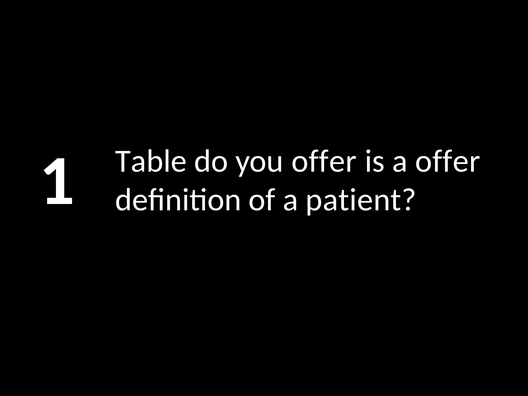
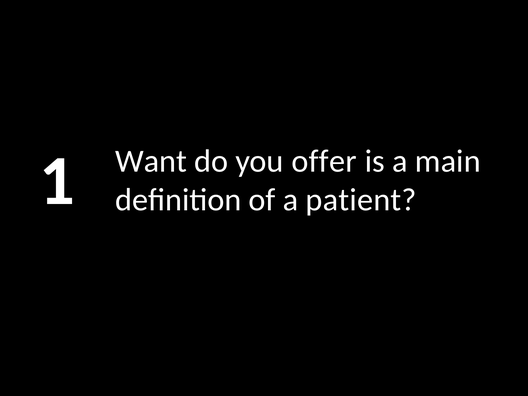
Table: Table -> Want (151, 161)
a offer: offer -> main (448, 161)
